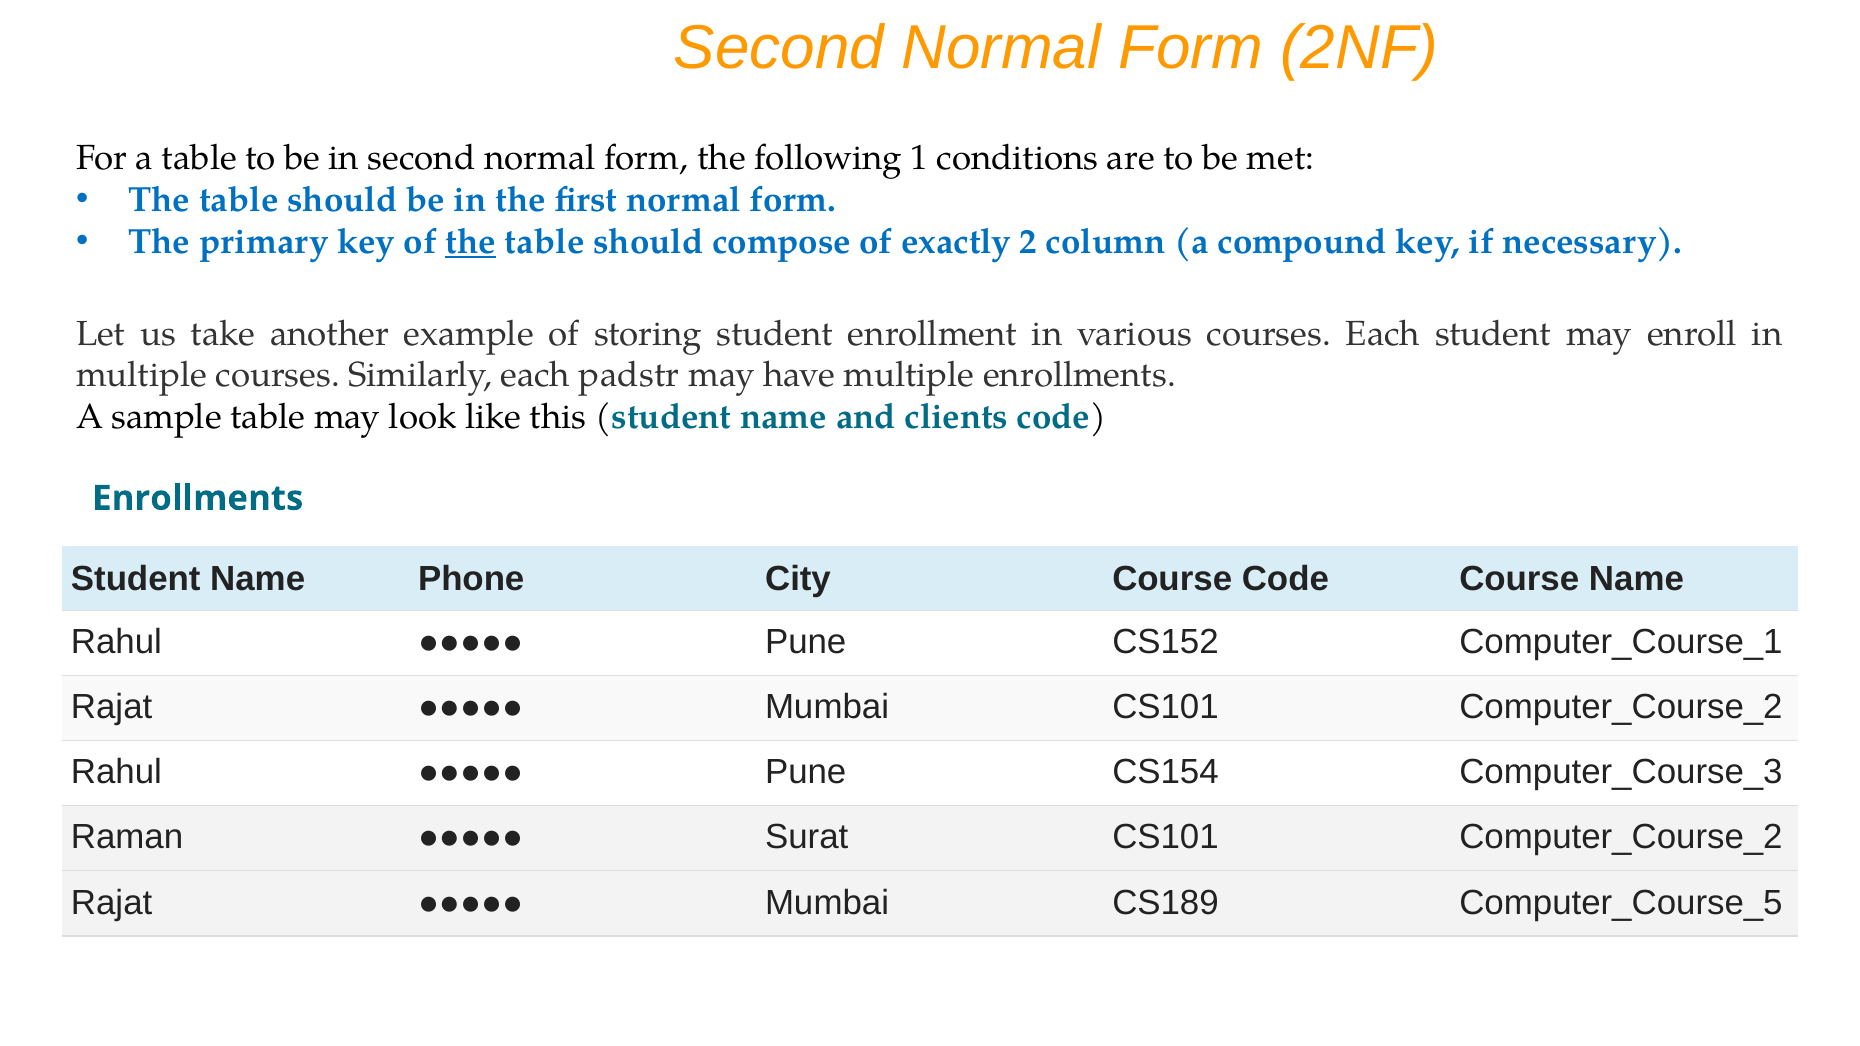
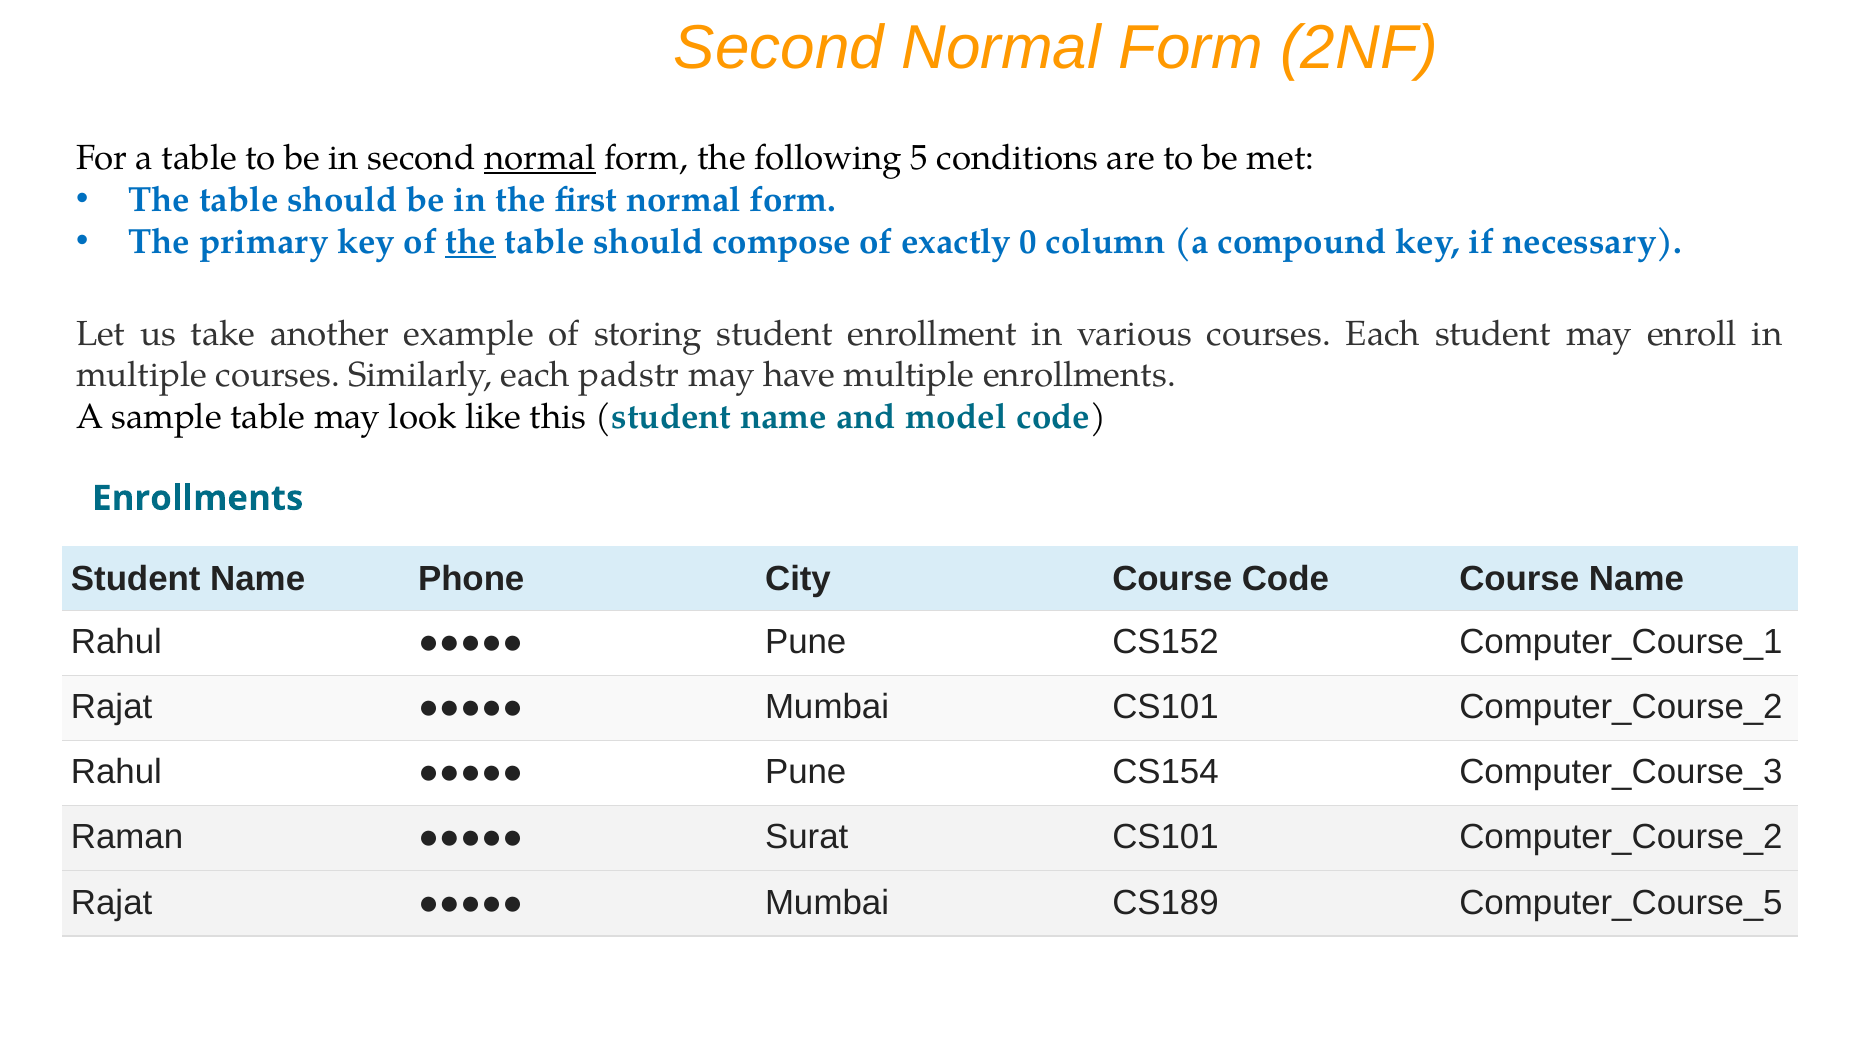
normal underline: none -> present (540, 158)
1: 1 -> 5 (919, 158)
2: 2 -> 0 (1028, 242)
clients: clients -> model (956, 417)
